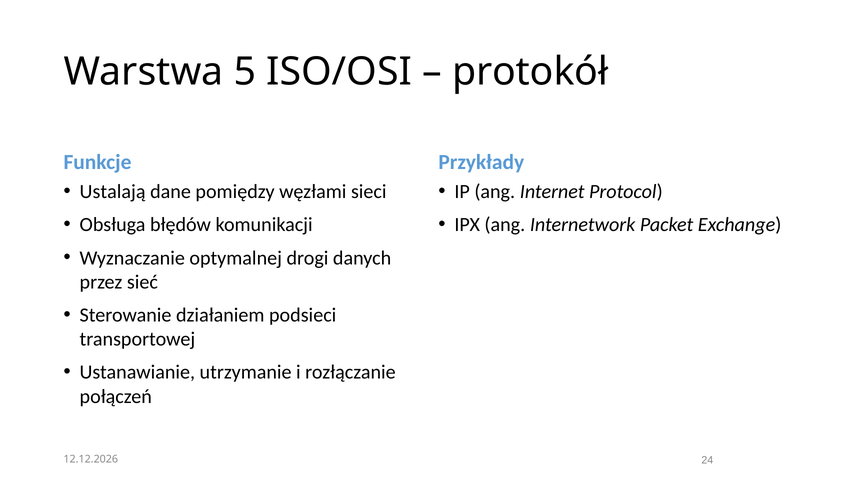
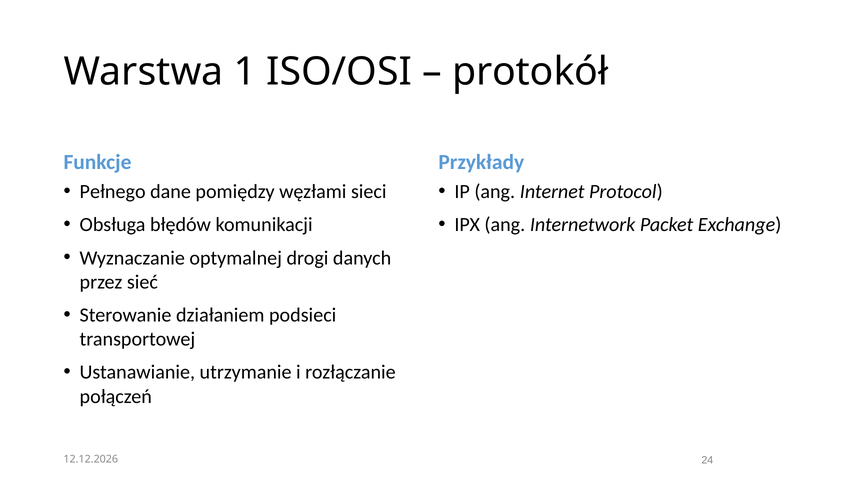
5: 5 -> 1 (245, 72)
Ustalają: Ustalają -> Pełnego (113, 192)
